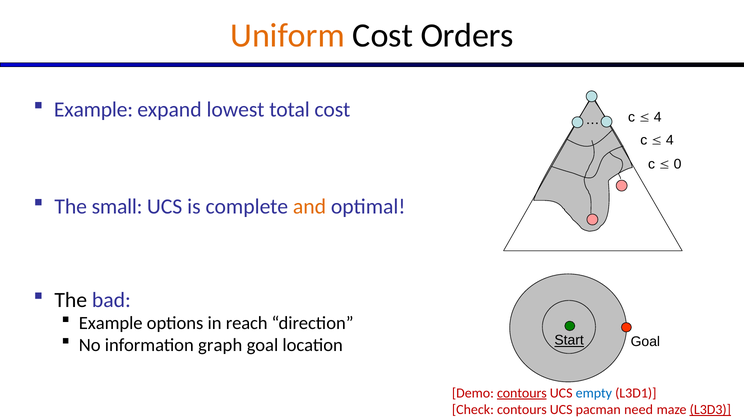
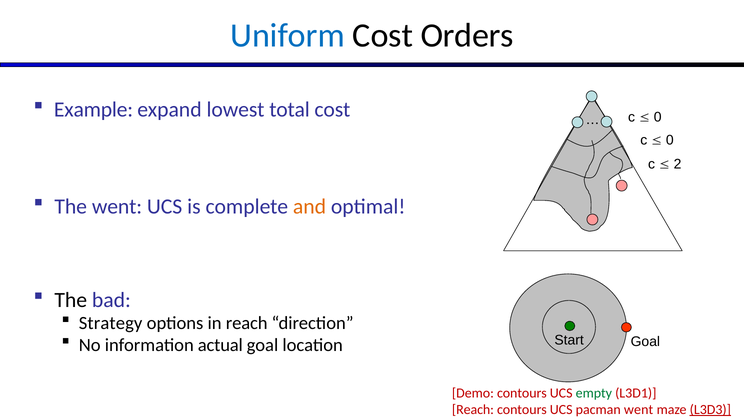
Uniform colour: orange -> blue (288, 36)
4: 4 -> 0 (658, 117)
4: 4 -> 0 (670, 140)
0: 0 -> 2 (678, 164)
The small: small -> went (117, 207)
Example: Example -> Strategy (111, 324)
graph: graph -> actual (220, 345)
Start underline: present -> none (569, 341)
contours underline: present -> none (522, 393)
empty colour: blue -> green (594, 393)
Check: Check -> Reach (473, 410)
pacman need: need -> went (639, 410)
